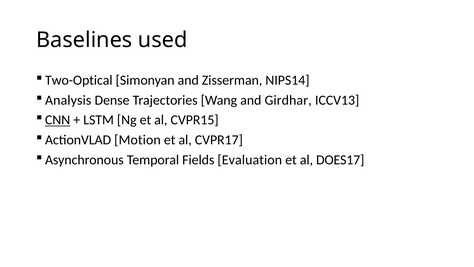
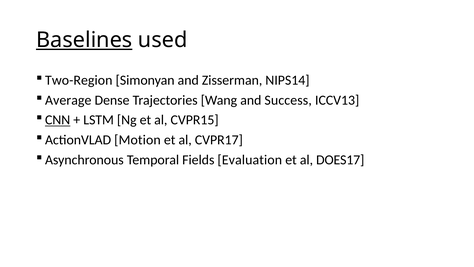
Baselines underline: none -> present (84, 40)
Two-Optical: Two-Optical -> Two-Region (79, 80)
Analysis: Analysis -> Average (68, 100)
Girdhar: Girdhar -> Success (288, 100)
